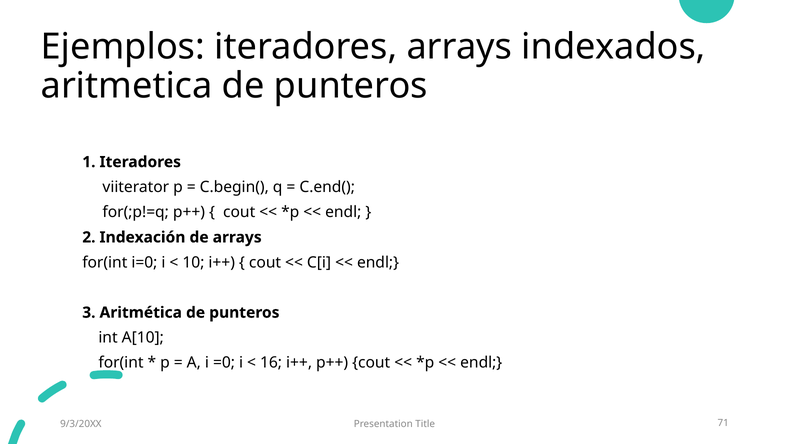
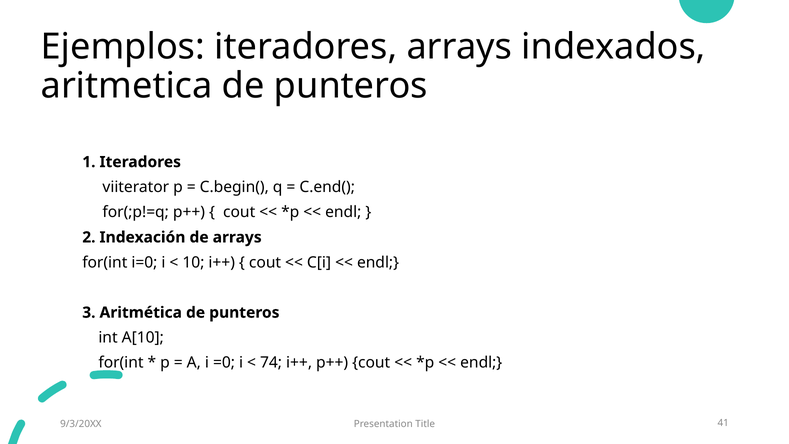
16: 16 -> 74 (271, 363)
71: 71 -> 41 (723, 423)
